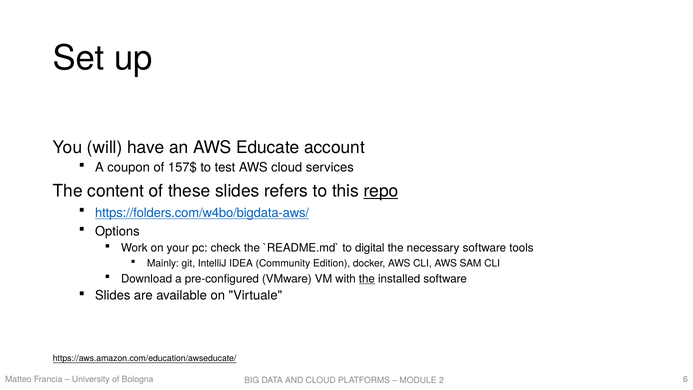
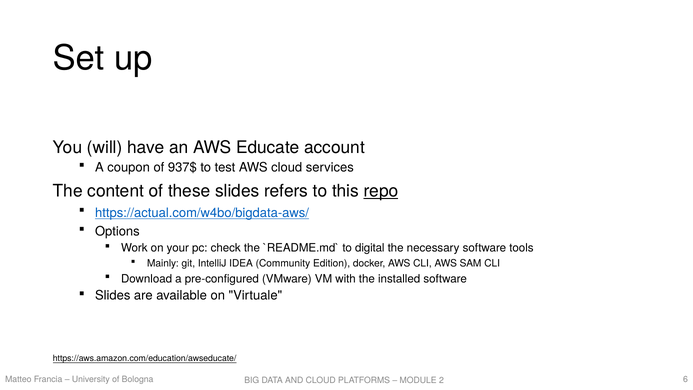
157$: 157$ -> 937$ (182, 167)
https://folders.com/w4bo/bigdata-aws/: https://folders.com/w4bo/bigdata-aws/ -> https://actual.com/w4bo/bigdata-aws/ (202, 213)
the underline: present -> none (367, 279)
